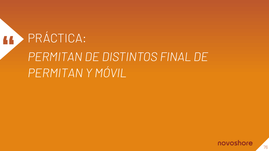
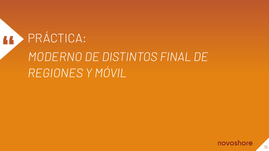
PERMITAN: PERMITAN -> MODERNO (55, 57)
PERMITAN: PERMITAN -> REGIONES (55, 73)
